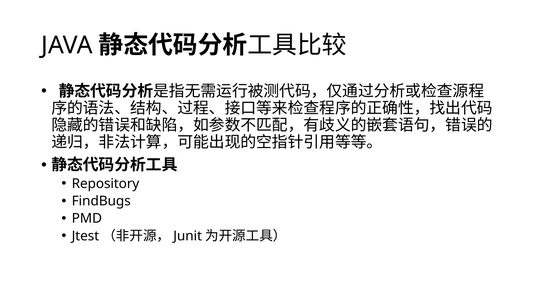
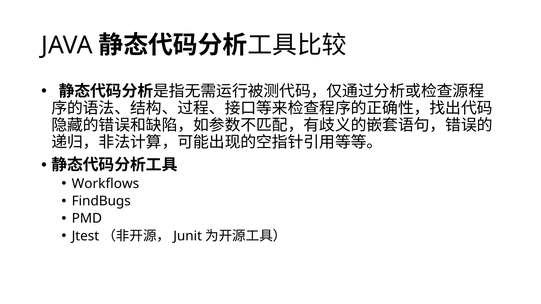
Repository: Repository -> Workflows (105, 184)
